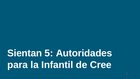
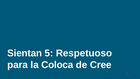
Autoridades: Autoridades -> Respetuoso (84, 53)
Infantil: Infantil -> Coloca (57, 65)
